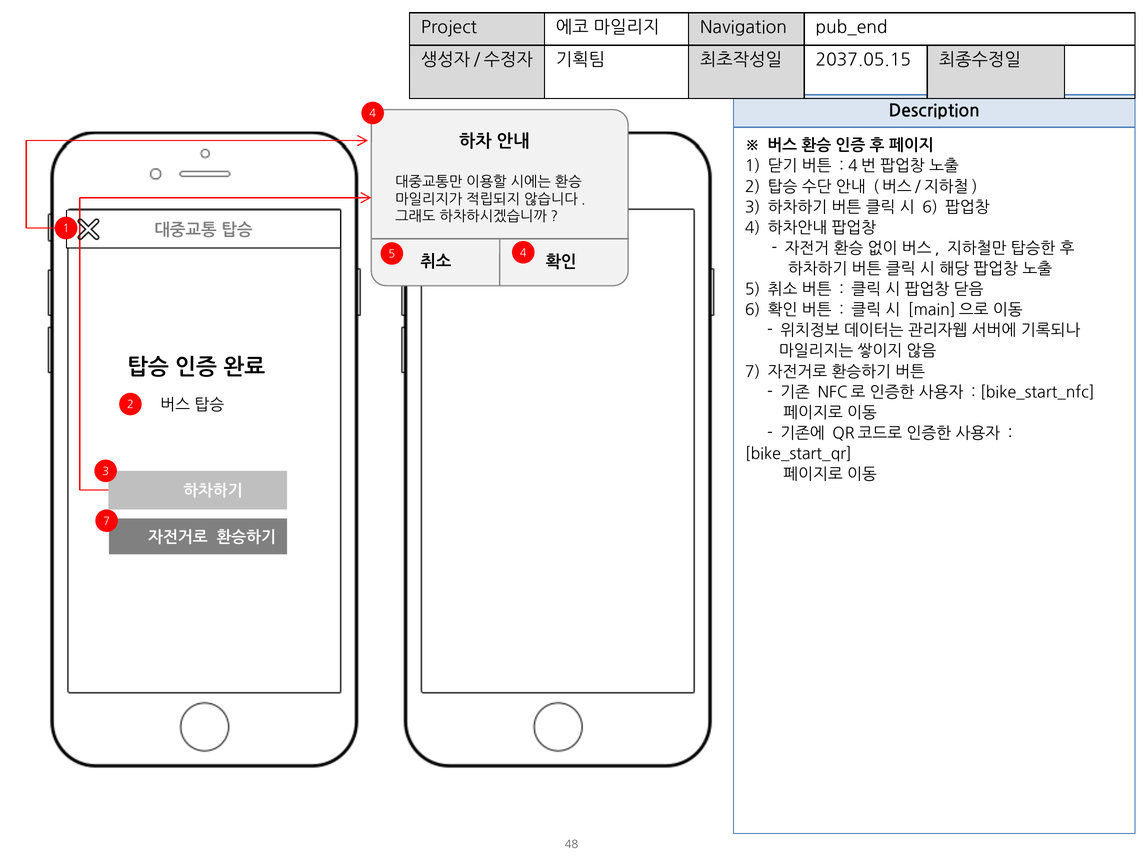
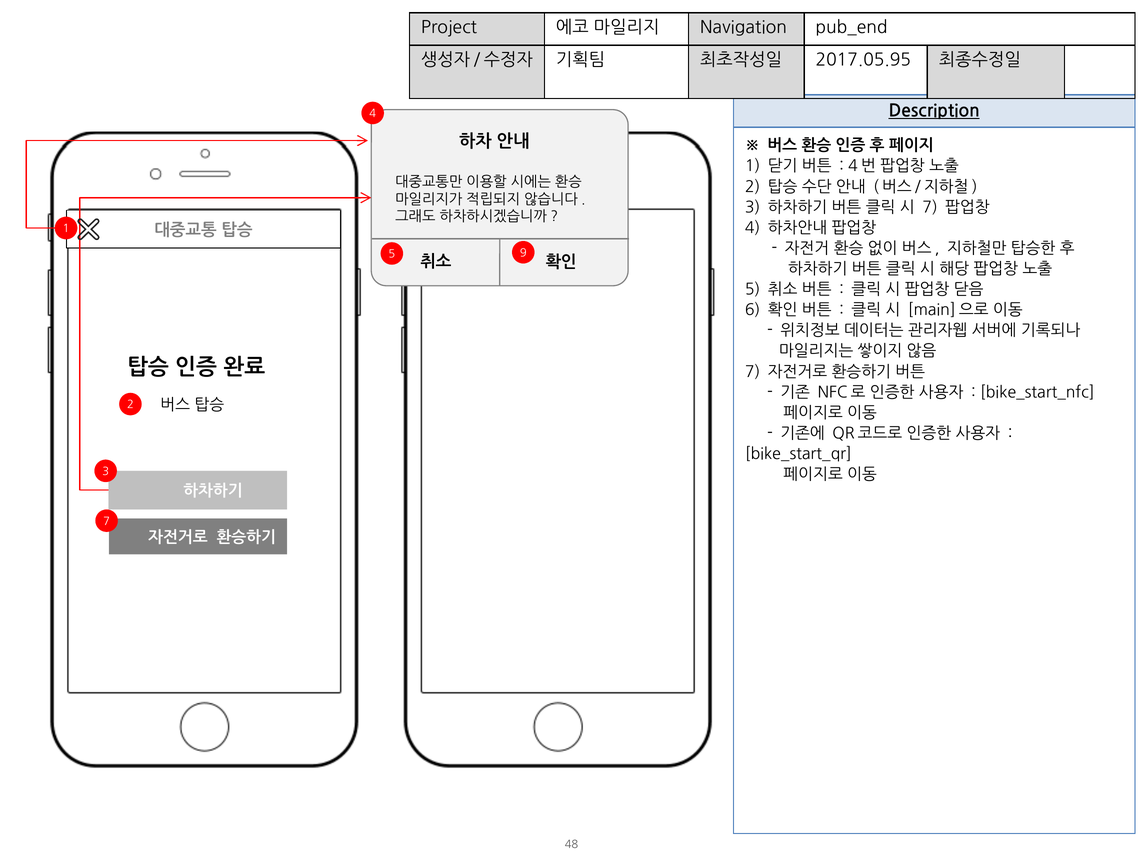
2037.05.15: 2037.05.15 -> 2017.05.95 (863, 60)
Description underline: none -> present (934, 111)
6: 6 -> 7 (930, 207)
5 4: 4 -> 9 (523, 253)
